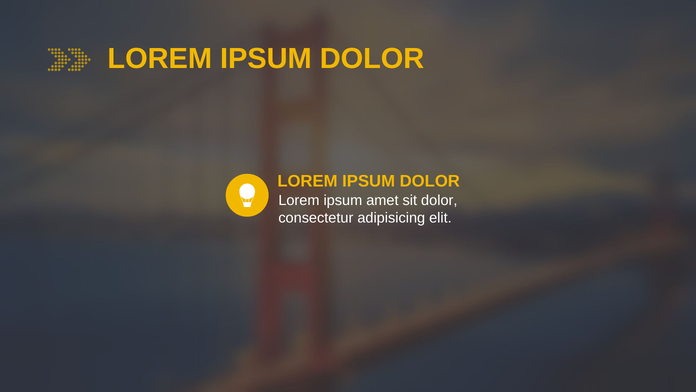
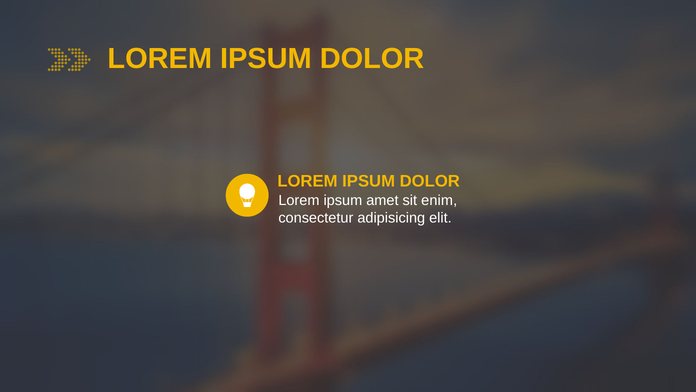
sit dolor: dolor -> enim (439, 200)
